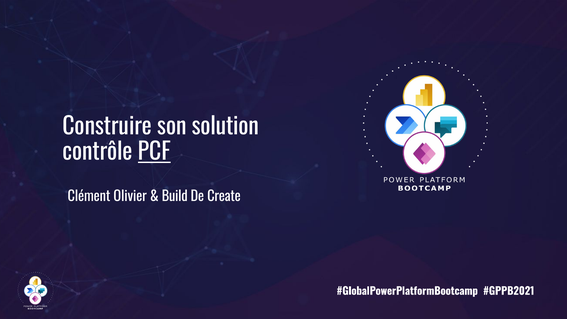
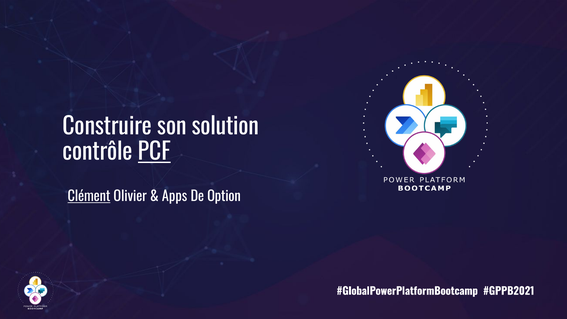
Clément underline: none -> present (89, 197)
Build: Build -> Apps (175, 197)
Create: Create -> Option (224, 197)
